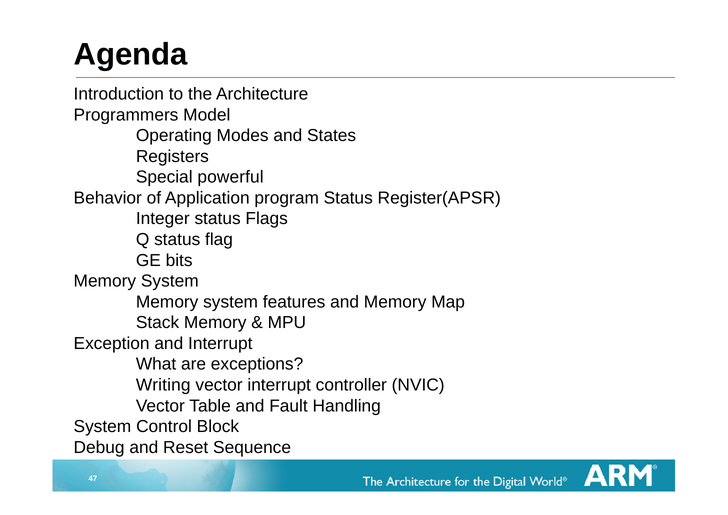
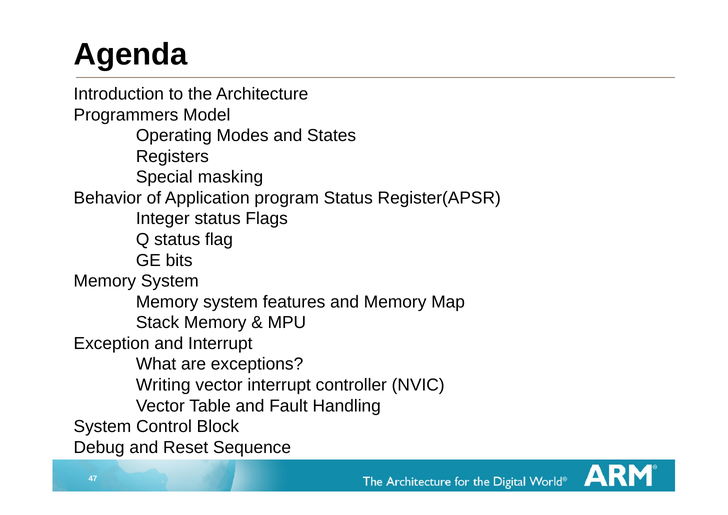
powerful: powerful -> masking (231, 177)
